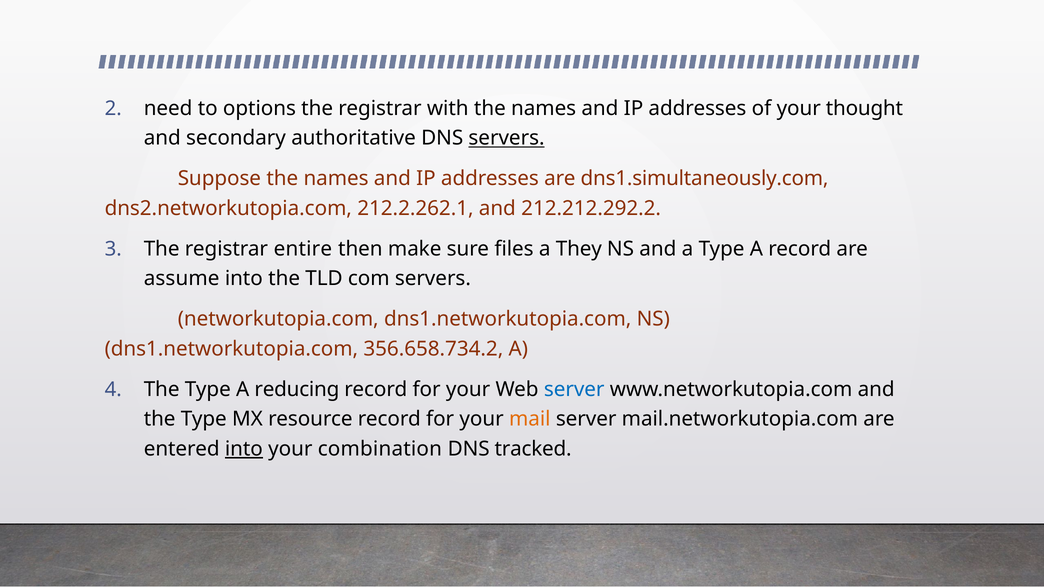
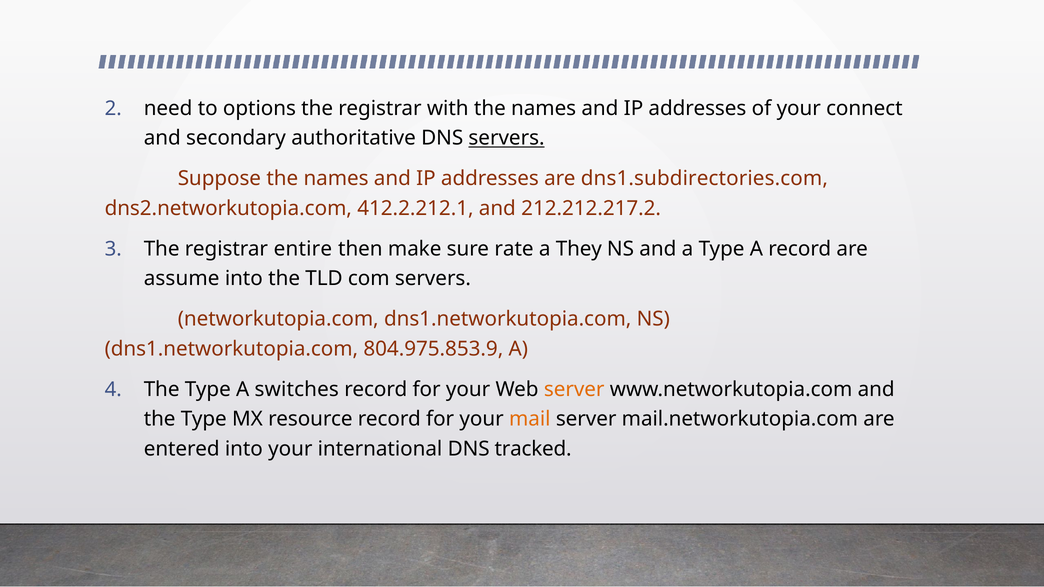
thought: thought -> connect (864, 108)
dns1.simultaneously.com: dns1.simultaneously.com -> dns1.subdirectories.com (704, 179)
212.2.262.1: 212.2.262.1 -> 412.2.212.1 (415, 208)
212.212.292.2: 212.212.292.2 -> 212.212.217.2 (591, 208)
files: files -> rate (514, 249)
356.658.734.2: 356.658.734.2 -> 804.975.853.9 (433, 349)
reducing: reducing -> switches (297, 390)
server colour: blue -> orange (574, 390)
into underline: present -> none (244, 449)
combination: combination -> international (380, 449)
